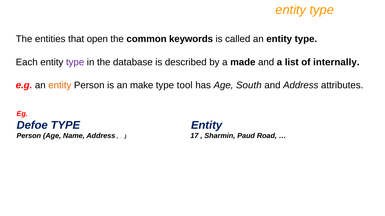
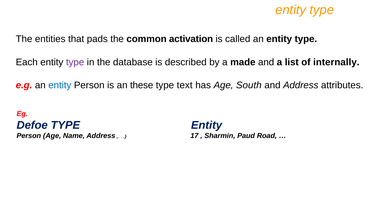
open: open -> pads (97, 39)
keywords: keywords -> activation (191, 39)
entity colour: orange -> blue (60, 85)
make: make -> these (142, 85)
tool: tool -> text (185, 85)
